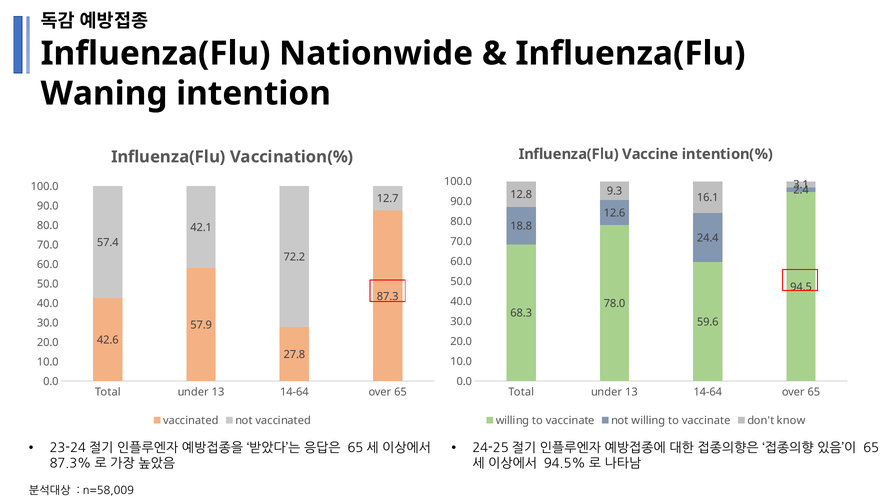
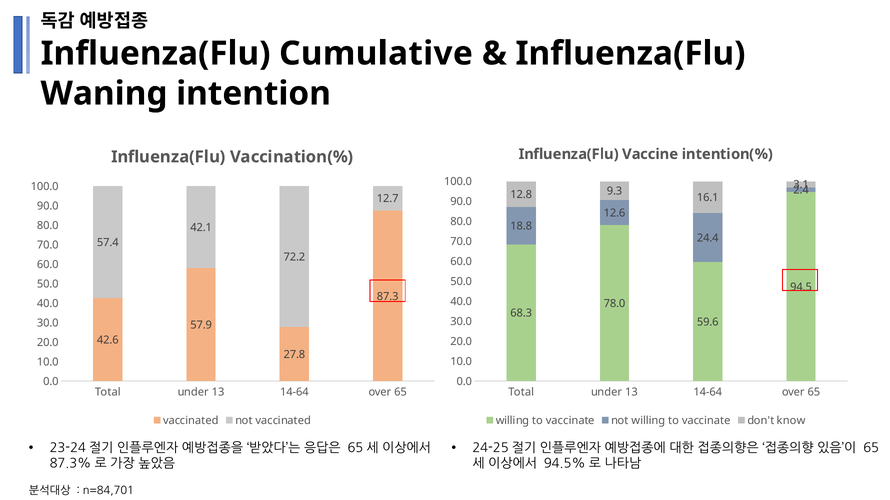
Nationwide: Nationwide -> Cumulative (376, 54)
n=58,009: n=58,009 -> n=84,701 (108, 491)
